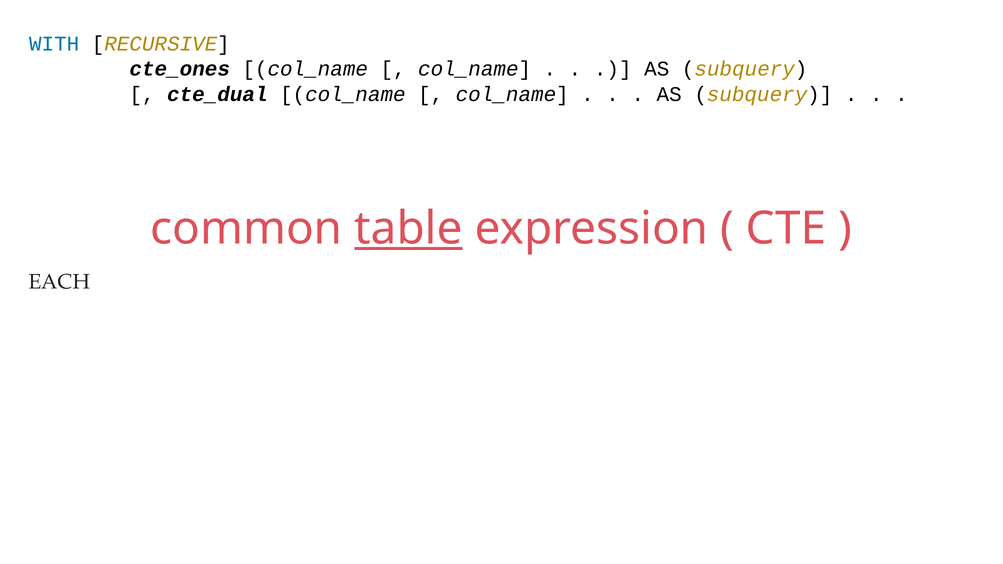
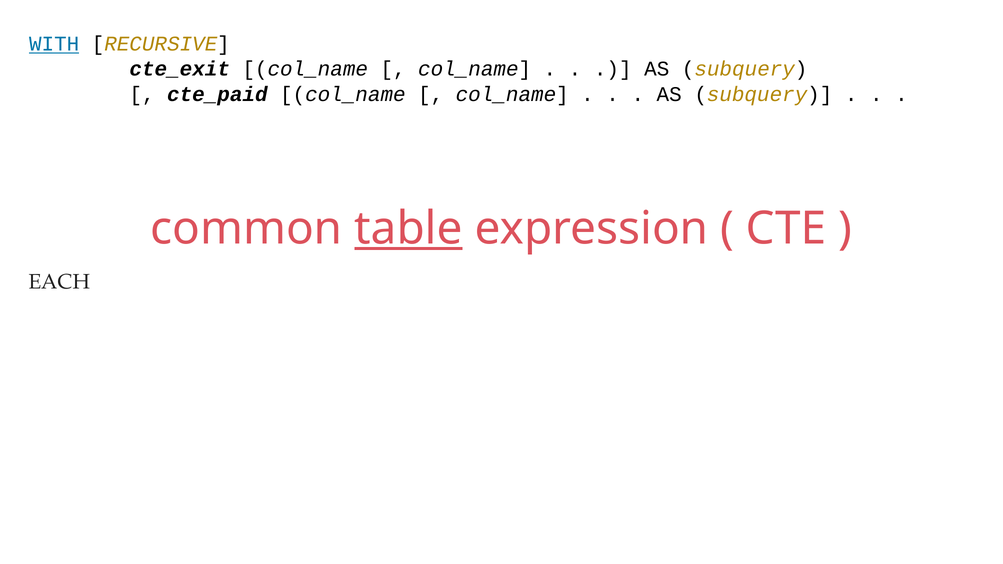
WITH underline: none -> present (54, 44)
cte_ones: cte_ones -> cte_exit (180, 69)
cte_dual: cte_dual -> cte_paid (217, 94)
